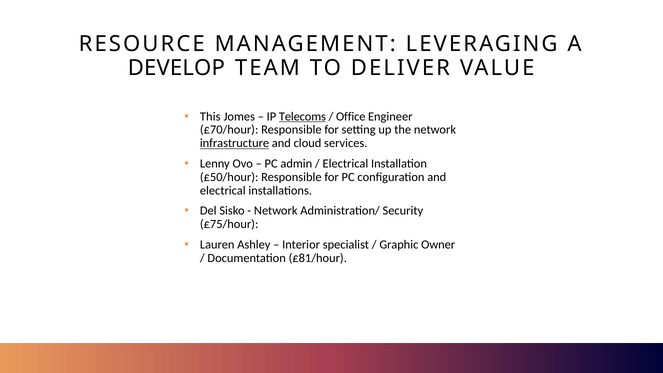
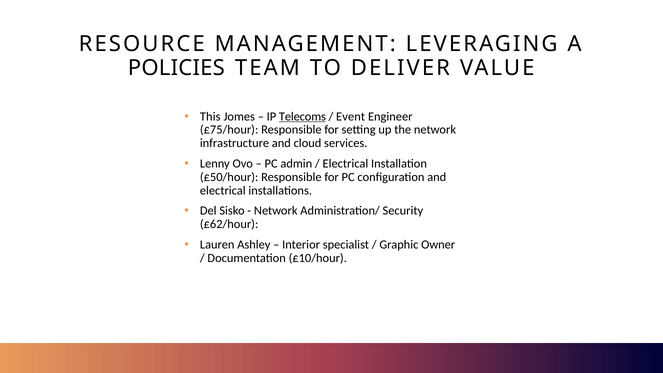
DEVELOP: DEVELOP -> POLICIES (176, 68)
Office: Office -> Event (351, 116)
£70/hour: £70/hour -> £75/hour (229, 130)
infrastructure underline: present -> none (235, 143)
£75/hour: £75/hour -> £62/hour (229, 224)
£81/hour: £81/hour -> £10/hour (318, 258)
